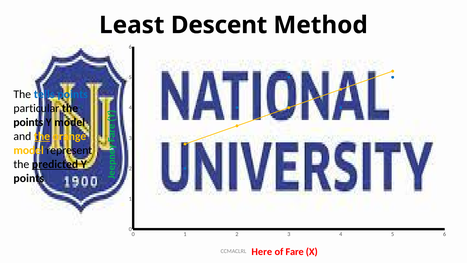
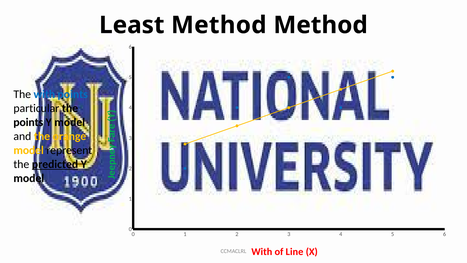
Least Descent: Descent -> Method (219, 25)
The tells: tells -> with (44, 94)
the underline: present -> none (42, 136)
points: points -> model (29, 178)
Here: Here -> With (262, 252)
Fare: Fare -> Line (295, 252)
